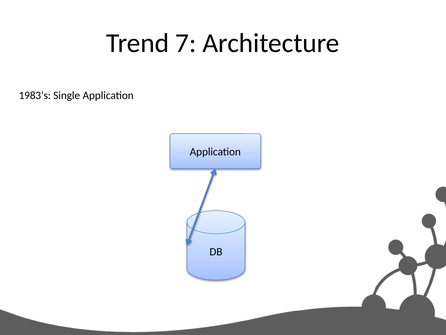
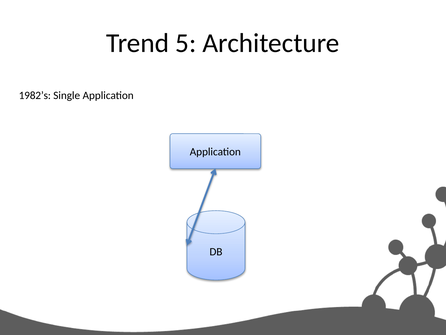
7: 7 -> 5 (186, 43)
1983’s: 1983’s -> 1982’s (35, 95)
